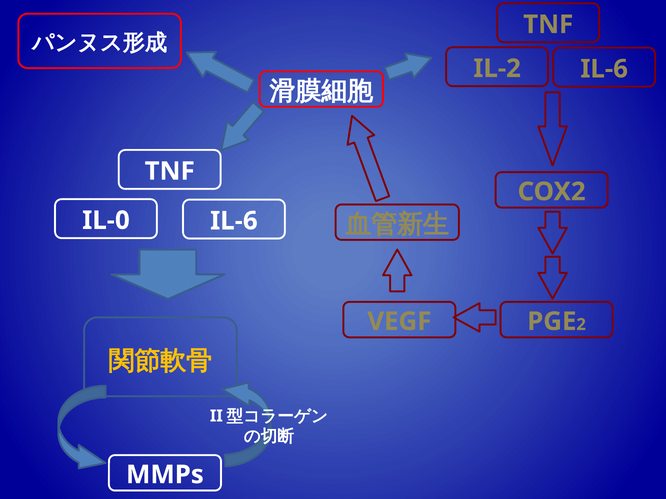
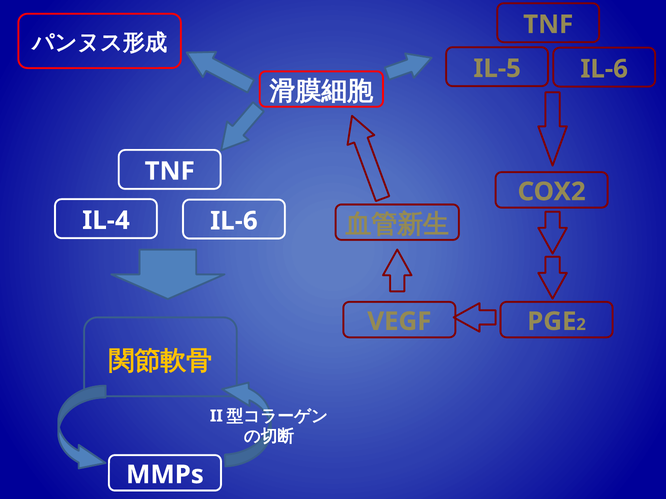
IL-2: IL-2 -> IL-5 (497, 69)
IL-0: IL-0 -> IL-4 (106, 221)
